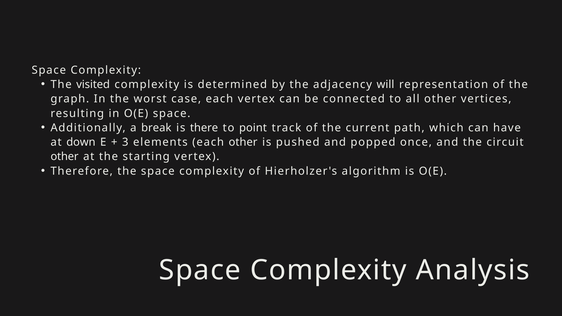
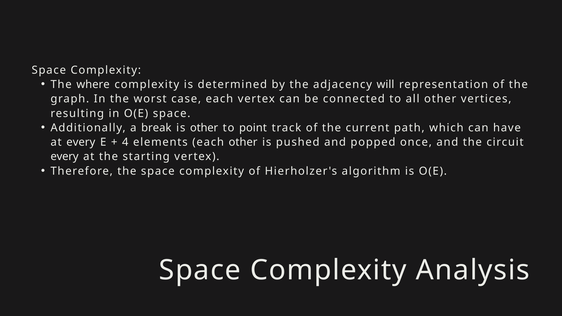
visited: visited -> where (93, 85)
is there: there -> other (204, 128)
at down: down -> every (81, 142)
3: 3 -> 4 (125, 142)
other: other -> every (65, 157)
